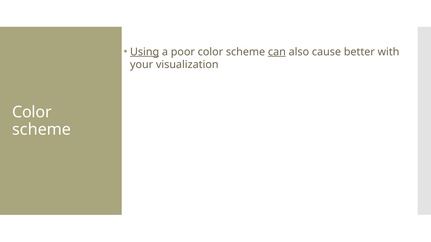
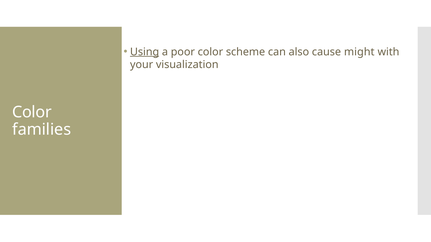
can underline: present -> none (277, 52)
better: better -> might (359, 52)
scheme: scheme -> families (42, 130)
